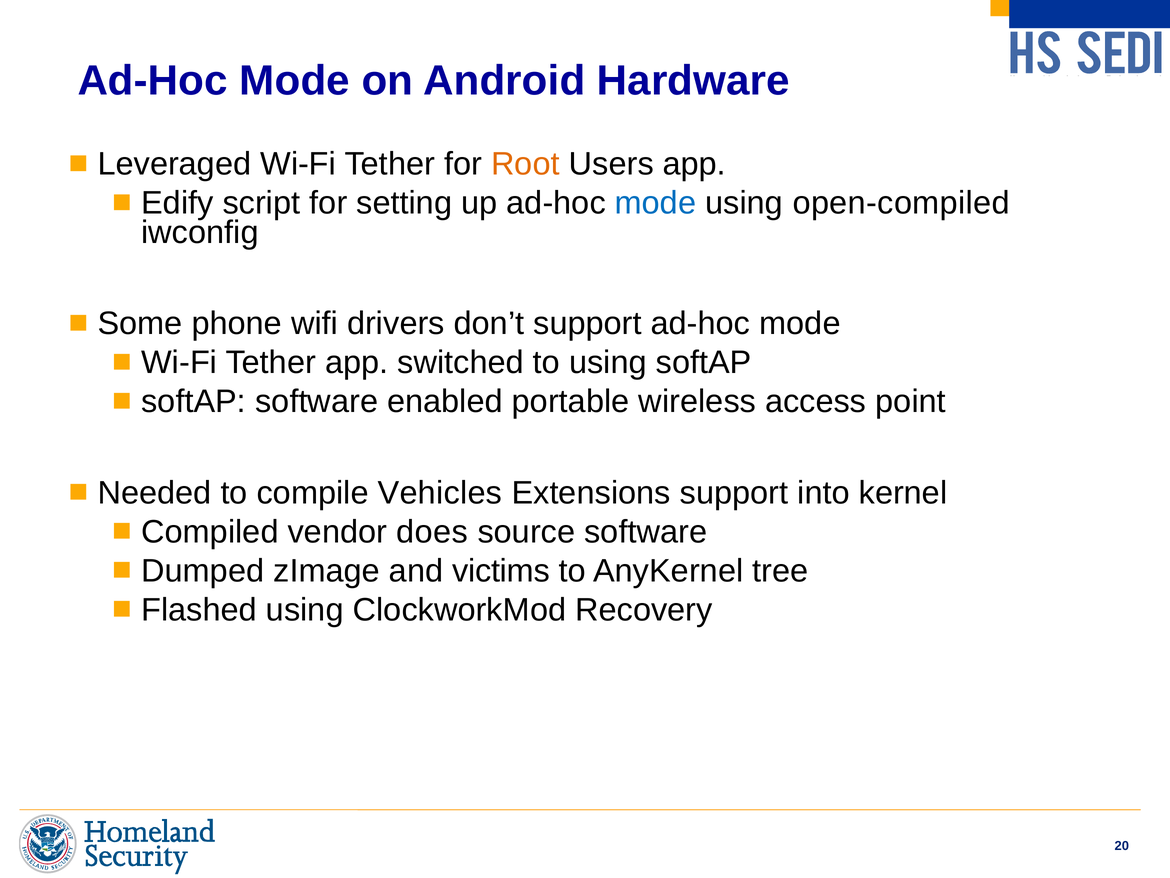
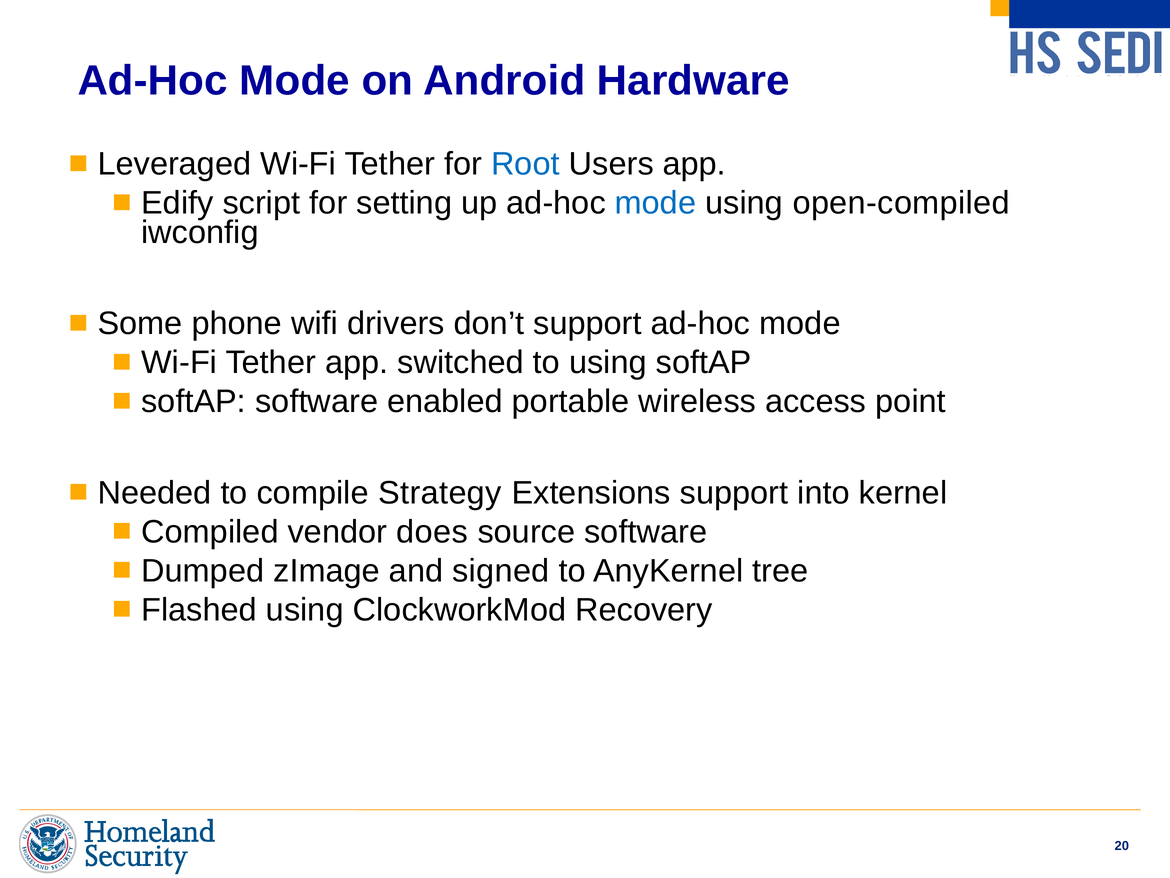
Root colour: orange -> blue (525, 164)
Vehicles: Vehicles -> Strategy (440, 493)
victims: victims -> signed (501, 571)
